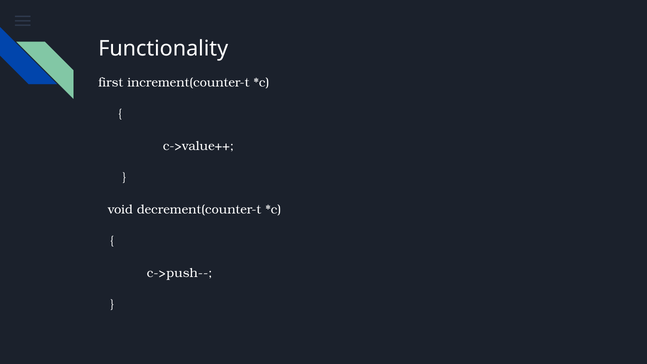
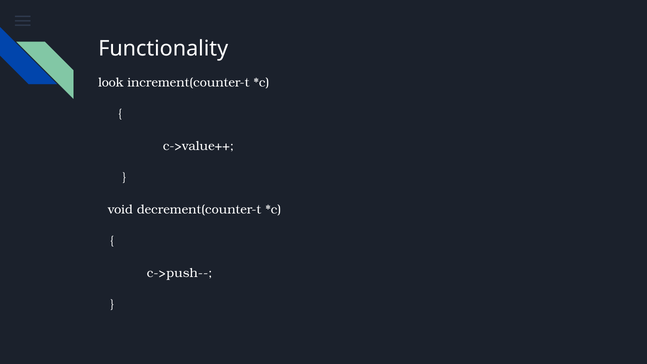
first: first -> look (111, 83)
